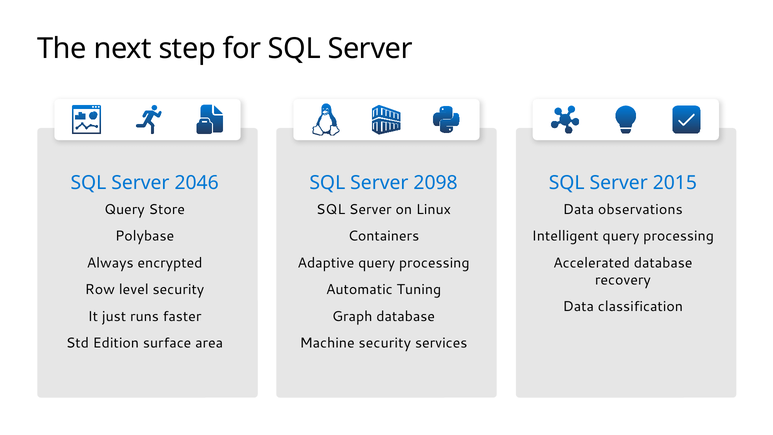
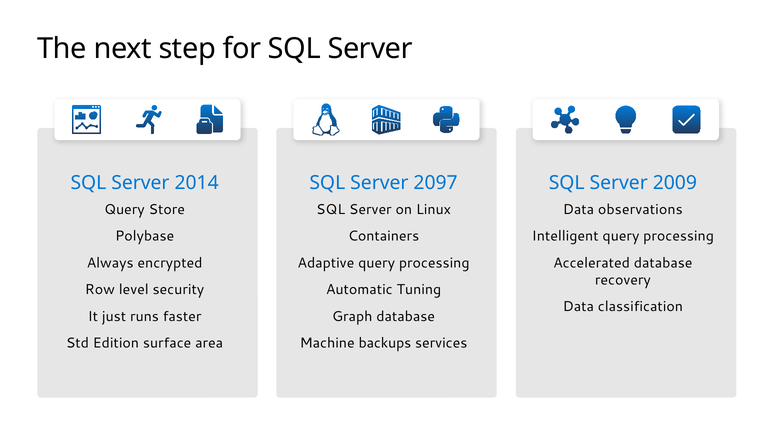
2046: 2046 -> 2014 (197, 183)
2098: 2098 -> 2097 (436, 183)
2015: 2015 -> 2009 (675, 183)
Machine security: security -> backups (385, 343)
